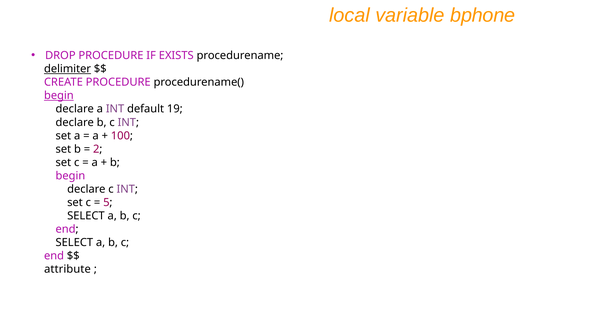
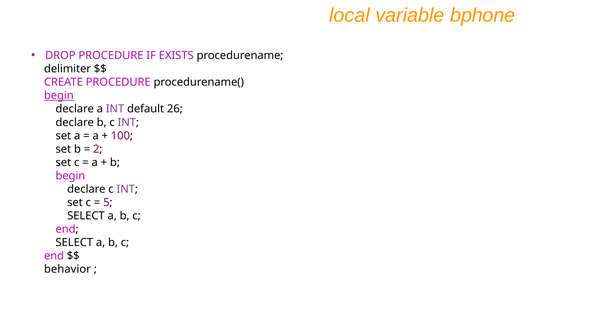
delimiter underline: present -> none (67, 69)
19: 19 -> 26 (175, 109)
attribute: attribute -> behavior (67, 269)
